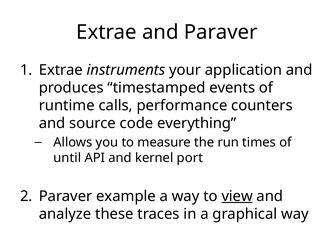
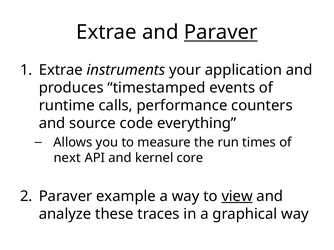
Paraver underline: none -> present (221, 32)
until: until -> next (67, 158)
port: port -> core (190, 158)
